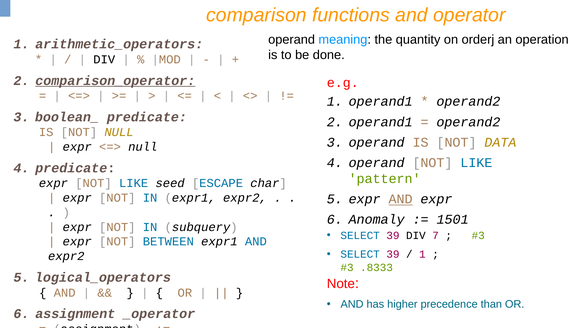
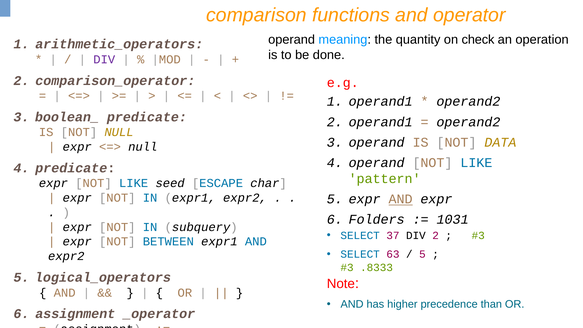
orderj: orderj -> check (478, 39)
DIV colour: black -> purple (104, 59)
comparison_operator underline: present -> none (115, 81)
Anomaly: Anomaly -> Folders (377, 220)
1501: 1501 -> 1031 (453, 220)
39: 39 -> 37 (393, 235)
DIV 7: 7 -> 2 (436, 235)
39: 39 -> 63 (393, 254)
1: 1 -> 5 (422, 254)
